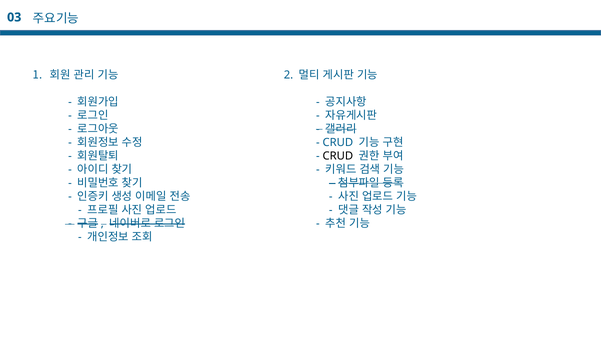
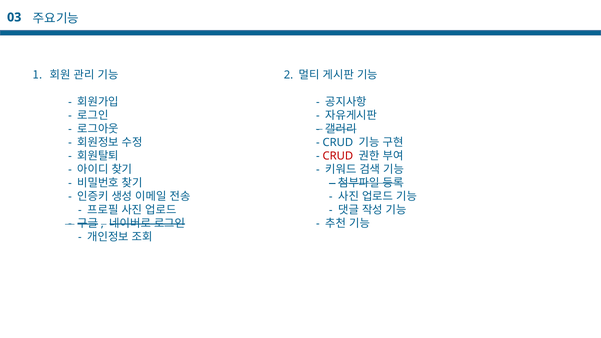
CRUD colour: black -> red (338, 156)
